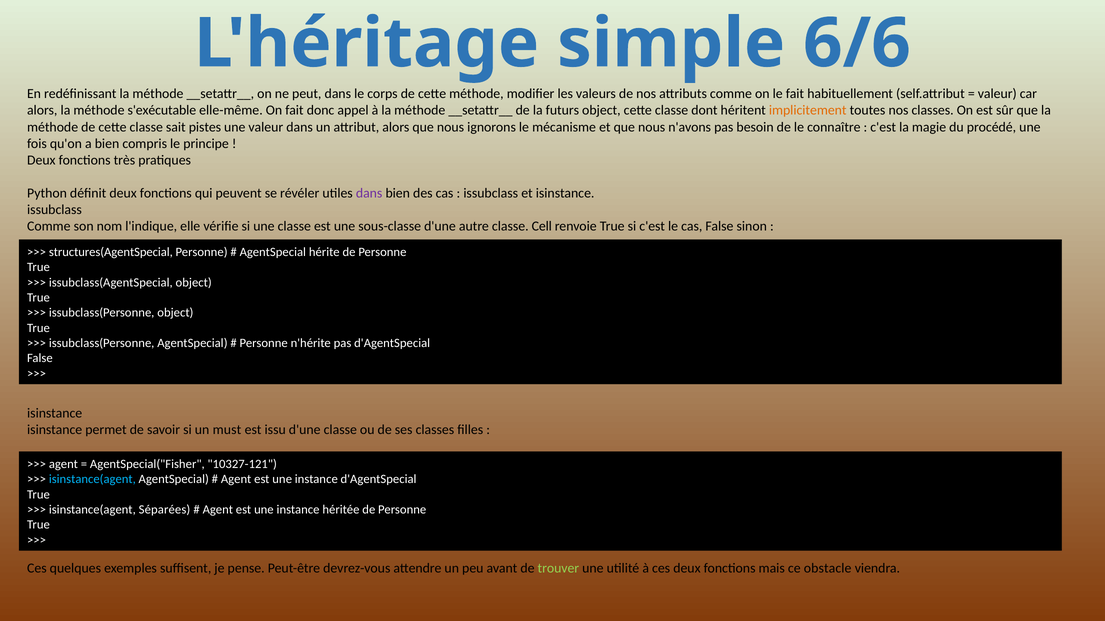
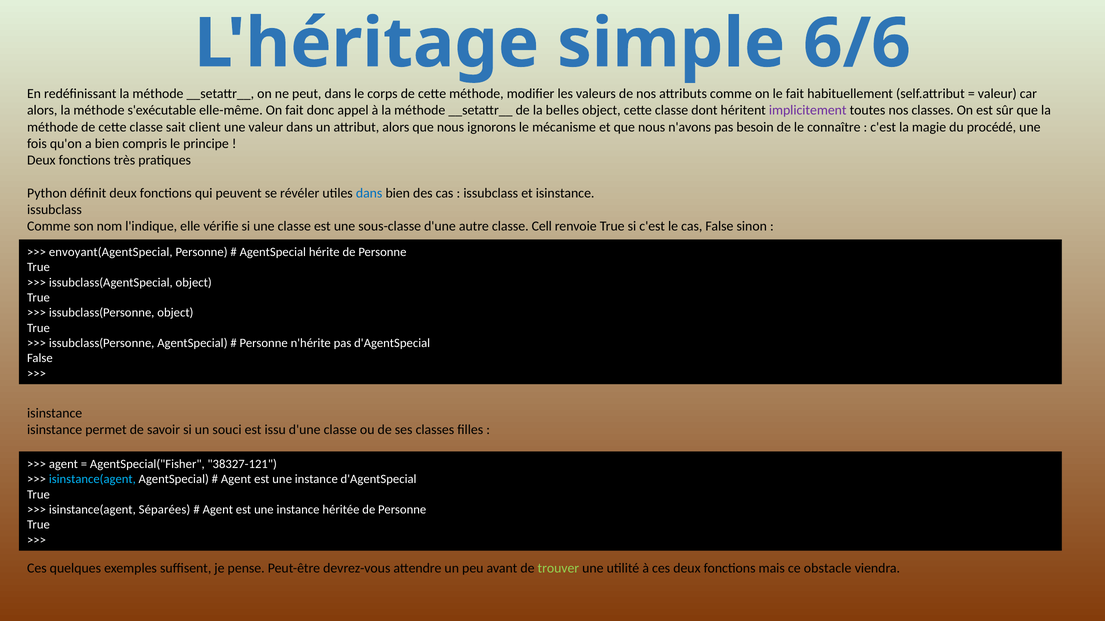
futurs: futurs -> belles (562, 111)
implicitement colour: orange -> purple (808, 111)
pistes: pistes -> client (205, 127)
dans colour: purple -> blue (369, 193)
structures(AgentSpecial: structures(AgentSpecial -> envoyant(AgentSpecial (111, 252)
must: must -> souci (227, 430)
10327-121: 10327-121 -> 38327-121 (242, 464)
